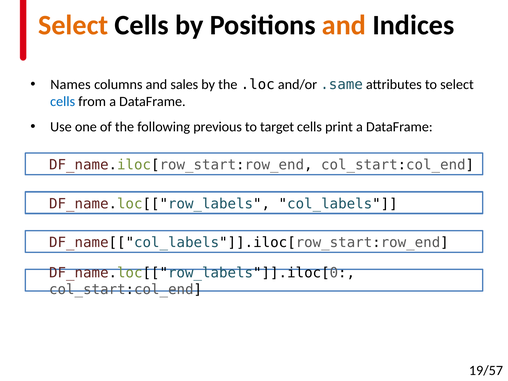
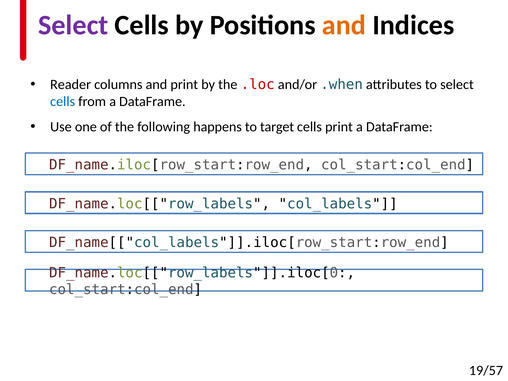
Select colour: orange -> purple (73, 25)
Names: Names -> Reader (71, 85)
and sales: sales -> print (184, 85)
.loc colour: black -> red (258, 85)
.same: .same -> .when (342, 85)
previous: previous -> happens (218, 127)
